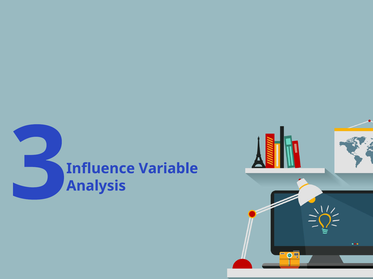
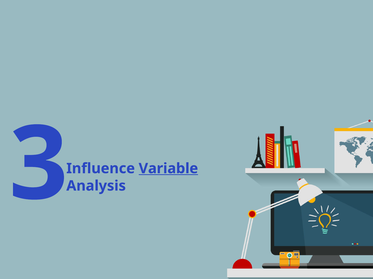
Variable underline: none -> present (168, 169)
